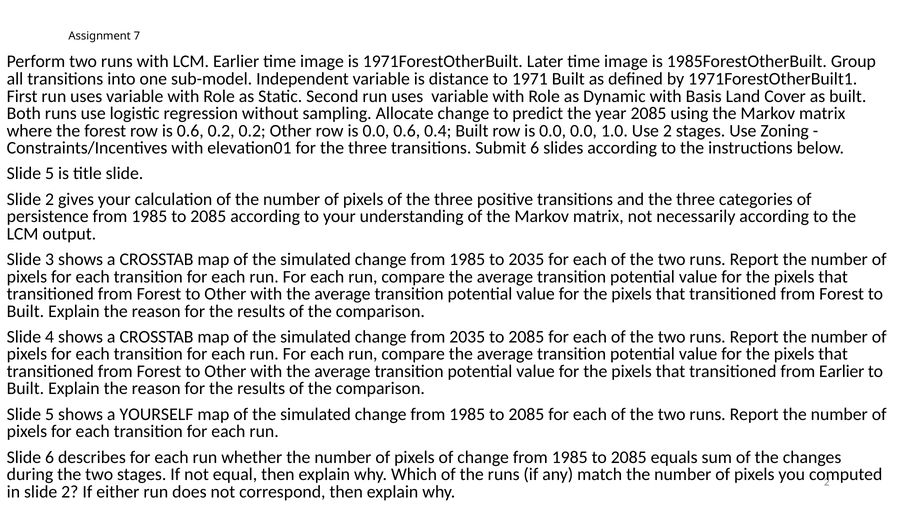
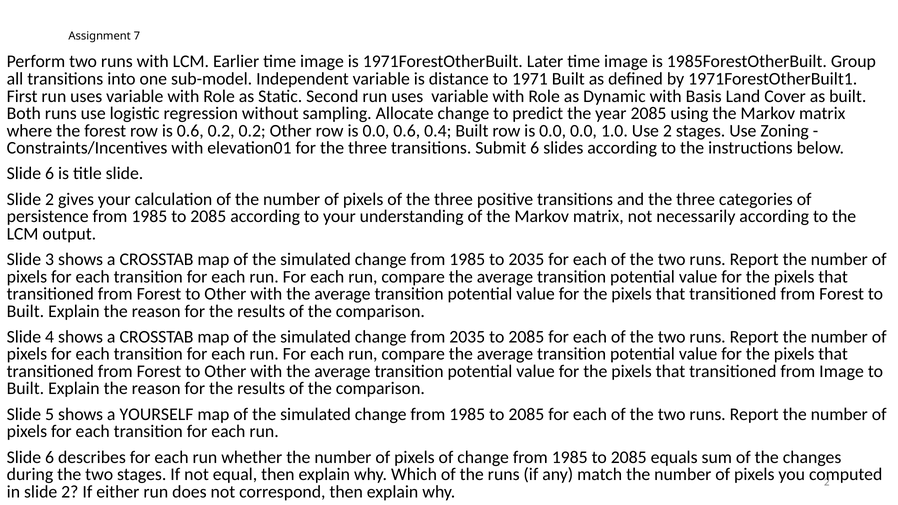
5: 5 -> 6 (50, 174)
from Earlier: Earlier -> Image (842, 371)
